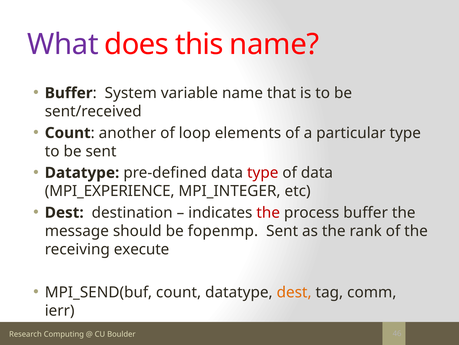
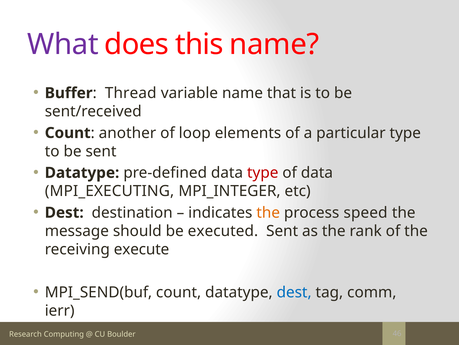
System: System -> Thread (131, 93)
MPI_EXPERIENCE: MPI_EXPERIENCE -> MPI_EXECUTING (110, 191)
the colour: red -> orange (268, 212)
process buffer: buffer -> speed (366, 212)
fopenmp: fopenmp -> executed (223, 231)
dest colour: orange -> blue (294, 292)
